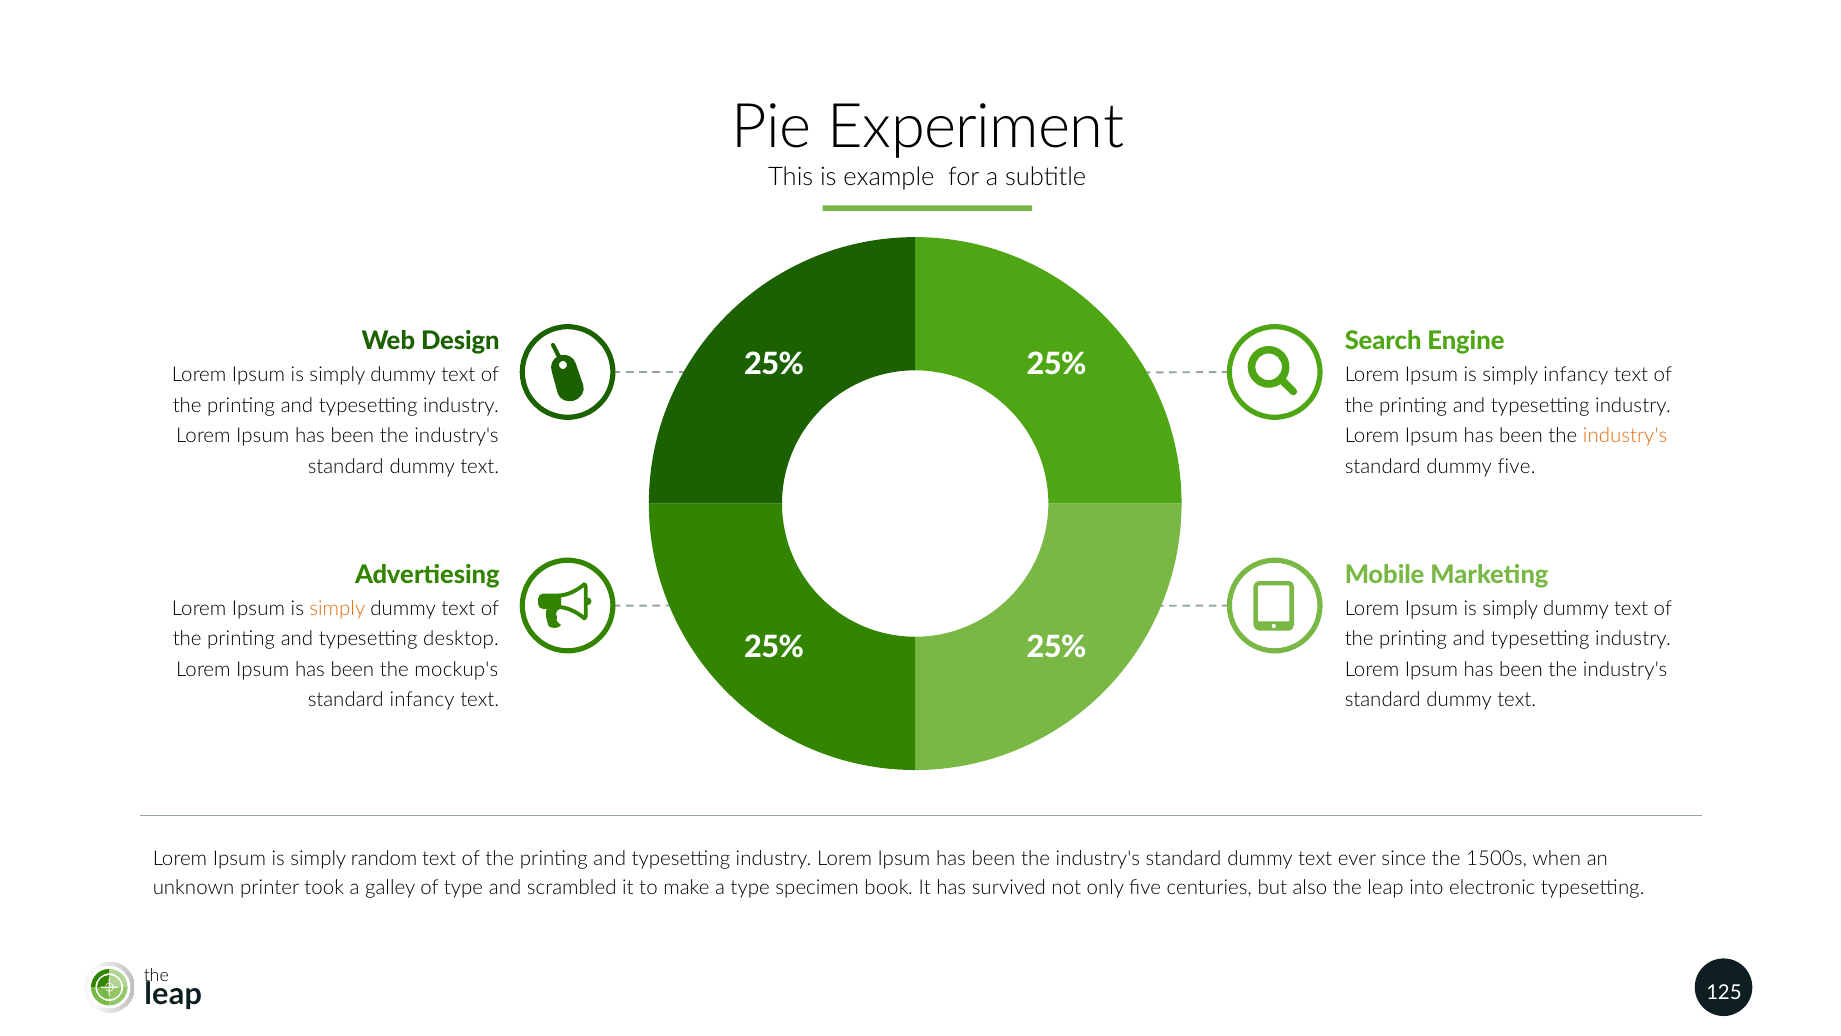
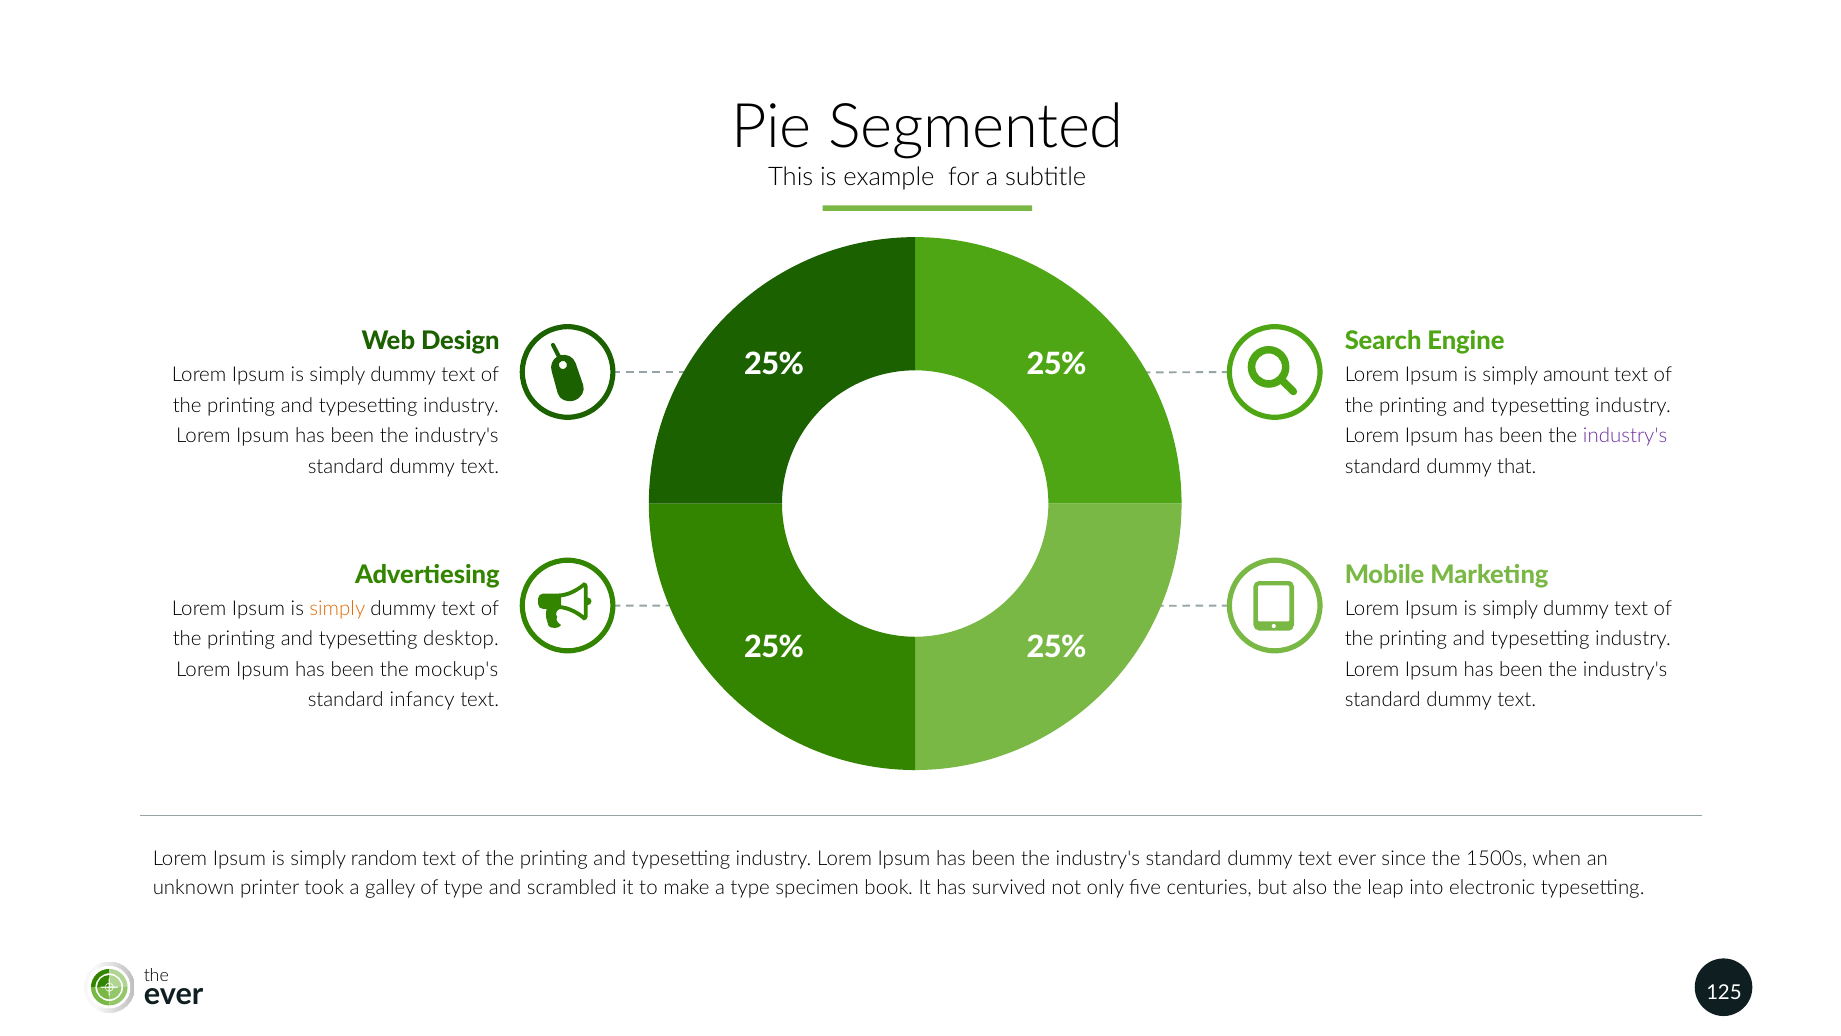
Experiment: Experiment -> Segmented (976, 128)
simply infancy: infancy -> amount (1576, 375)
industry's colour: orange -> purple (1625, 436)
dummy five: five -> that (1517, 467)
leap: leap -> ever (173, 994)
